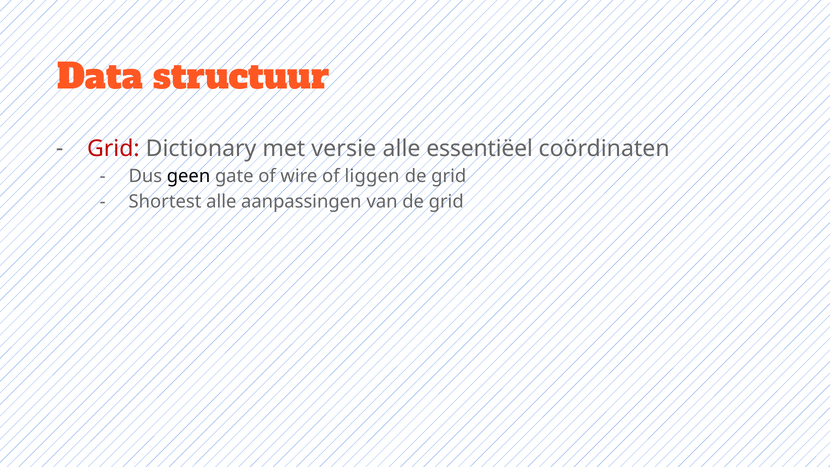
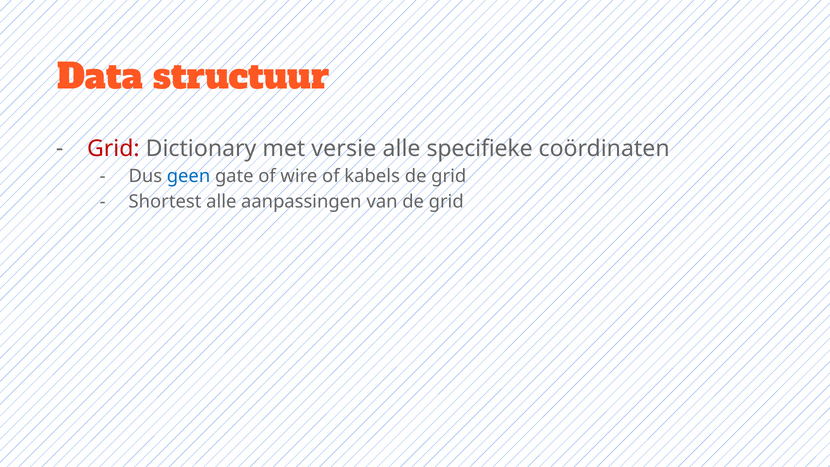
essentiëel: essentiëel -> specifieke (480, 148)
geen colour: black -> blue (189, 176)
liggen: liggen -> kabels (372, 176)
